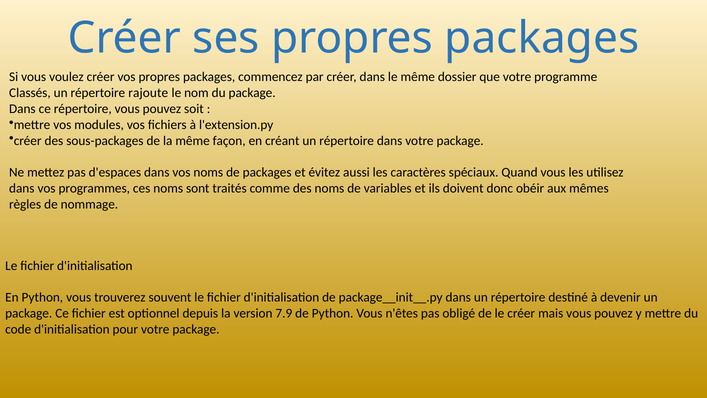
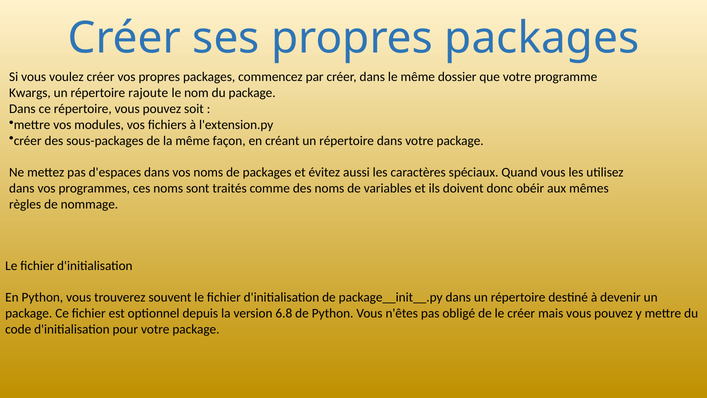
Classés: Classés -> Kwargs (30, 93)
7.9: 7.9 -> 6.8 (284, 313)
